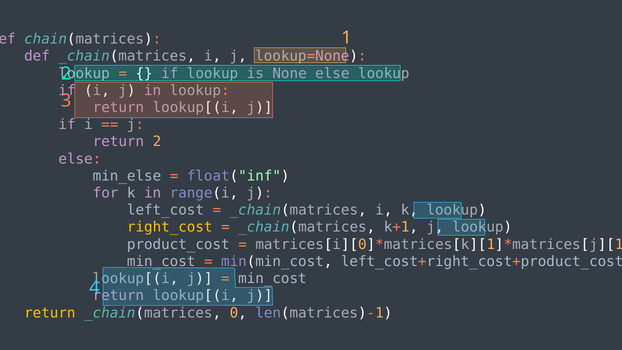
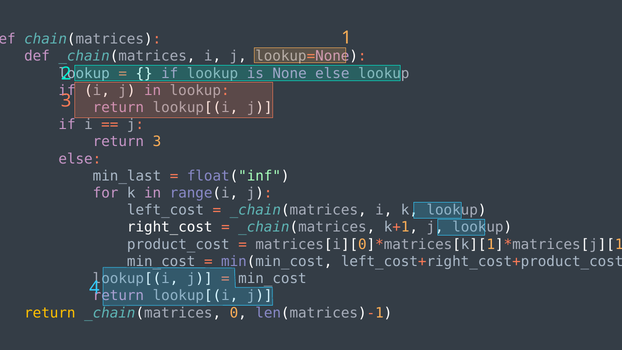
return 2: 2 -> 3 (157, 142)
min_else: min_else -> min_last (127, 176)
right_cost colour: yellow -> white (170, 227)
